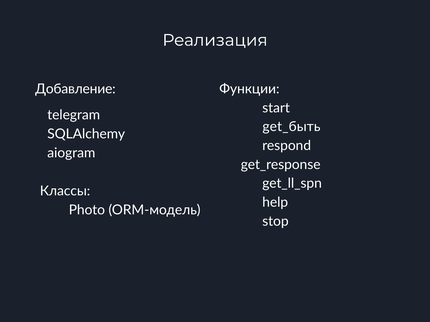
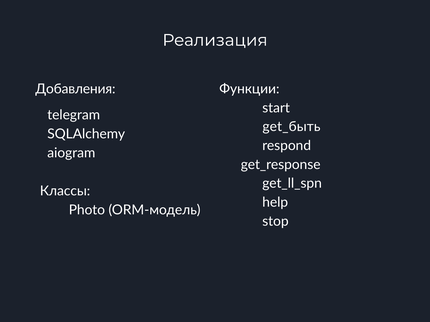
Добавление: Добавление -> Добавления (75, 89)
